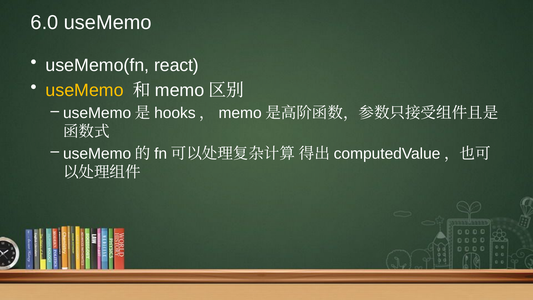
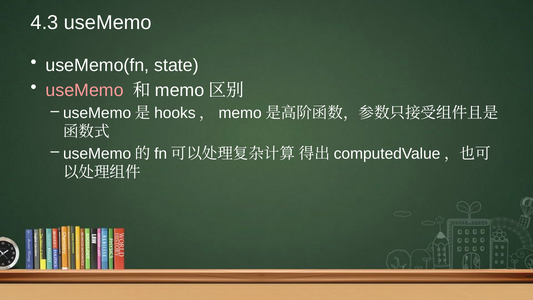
6.0: 6.0 -> 4.3 (44, 22)
react: react -> state (176, 65)
useMemo colour: yellow -> pink (85, 90)
